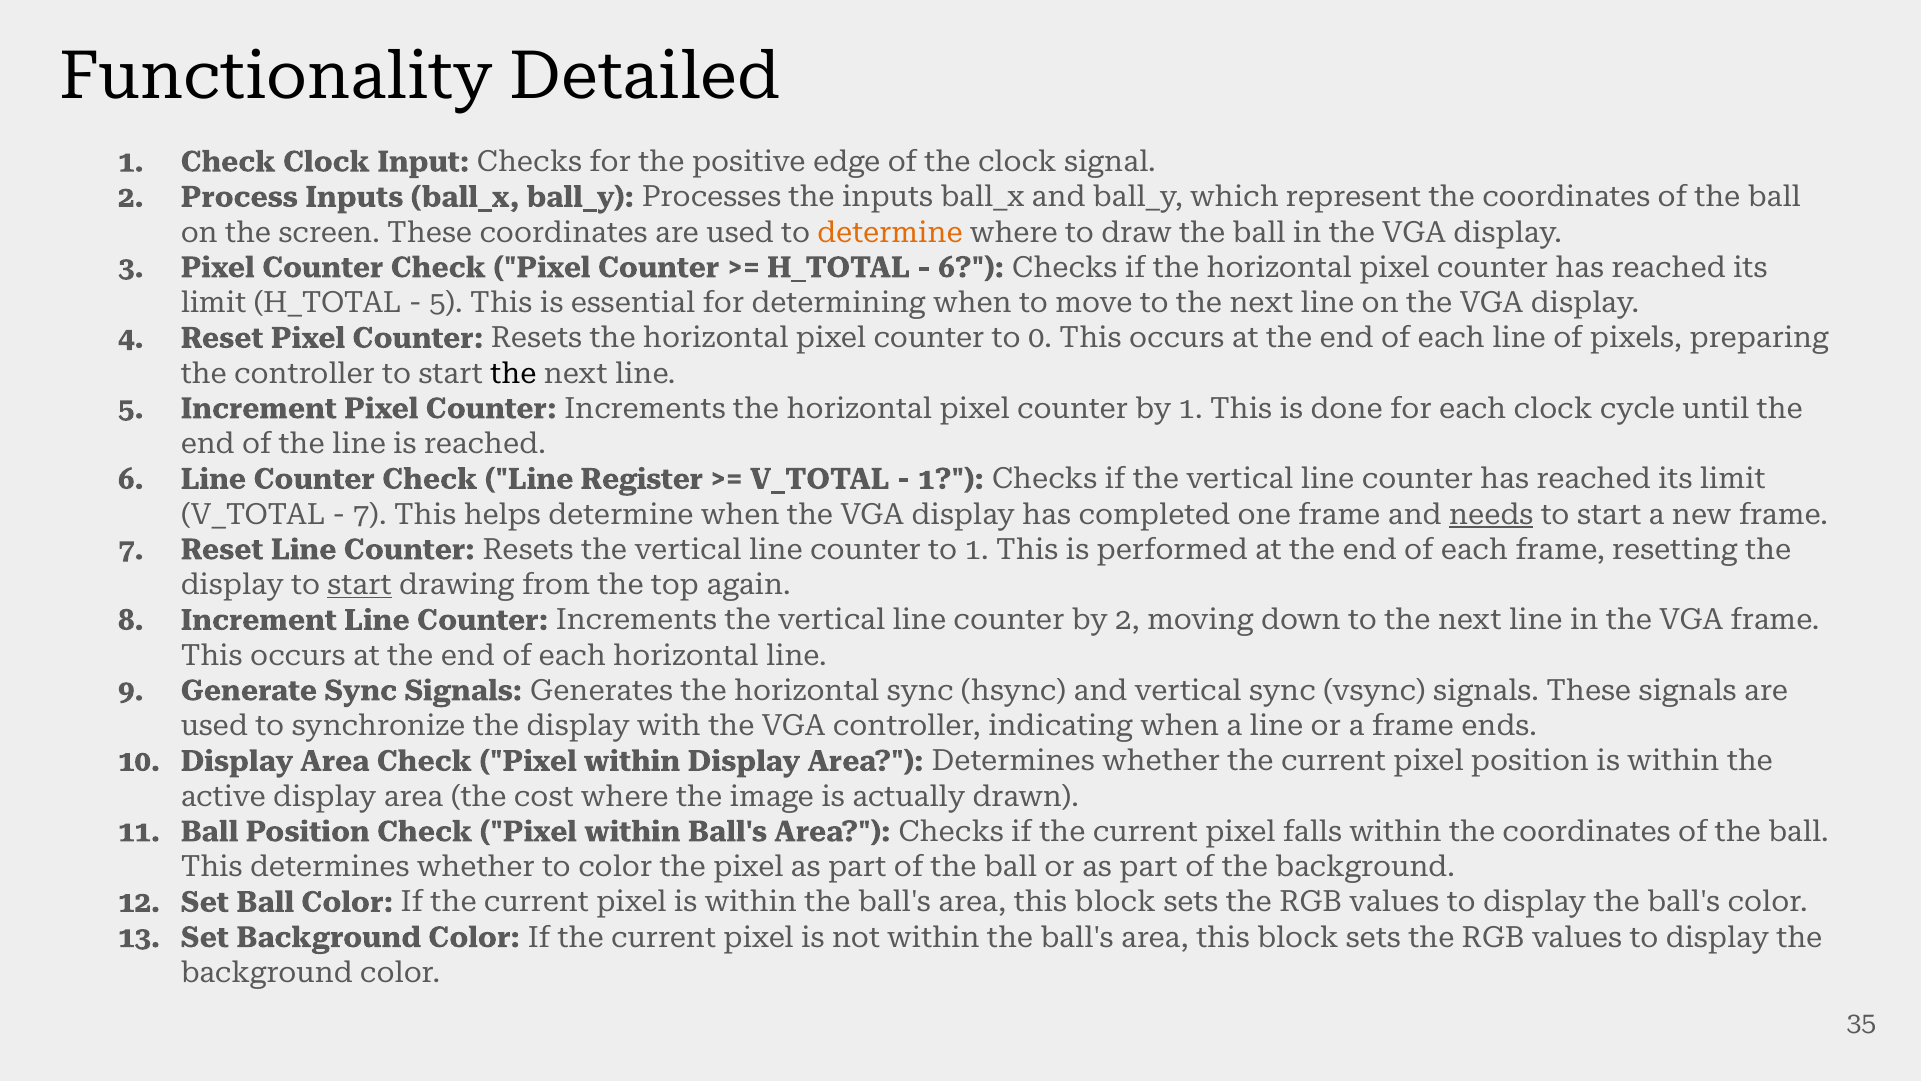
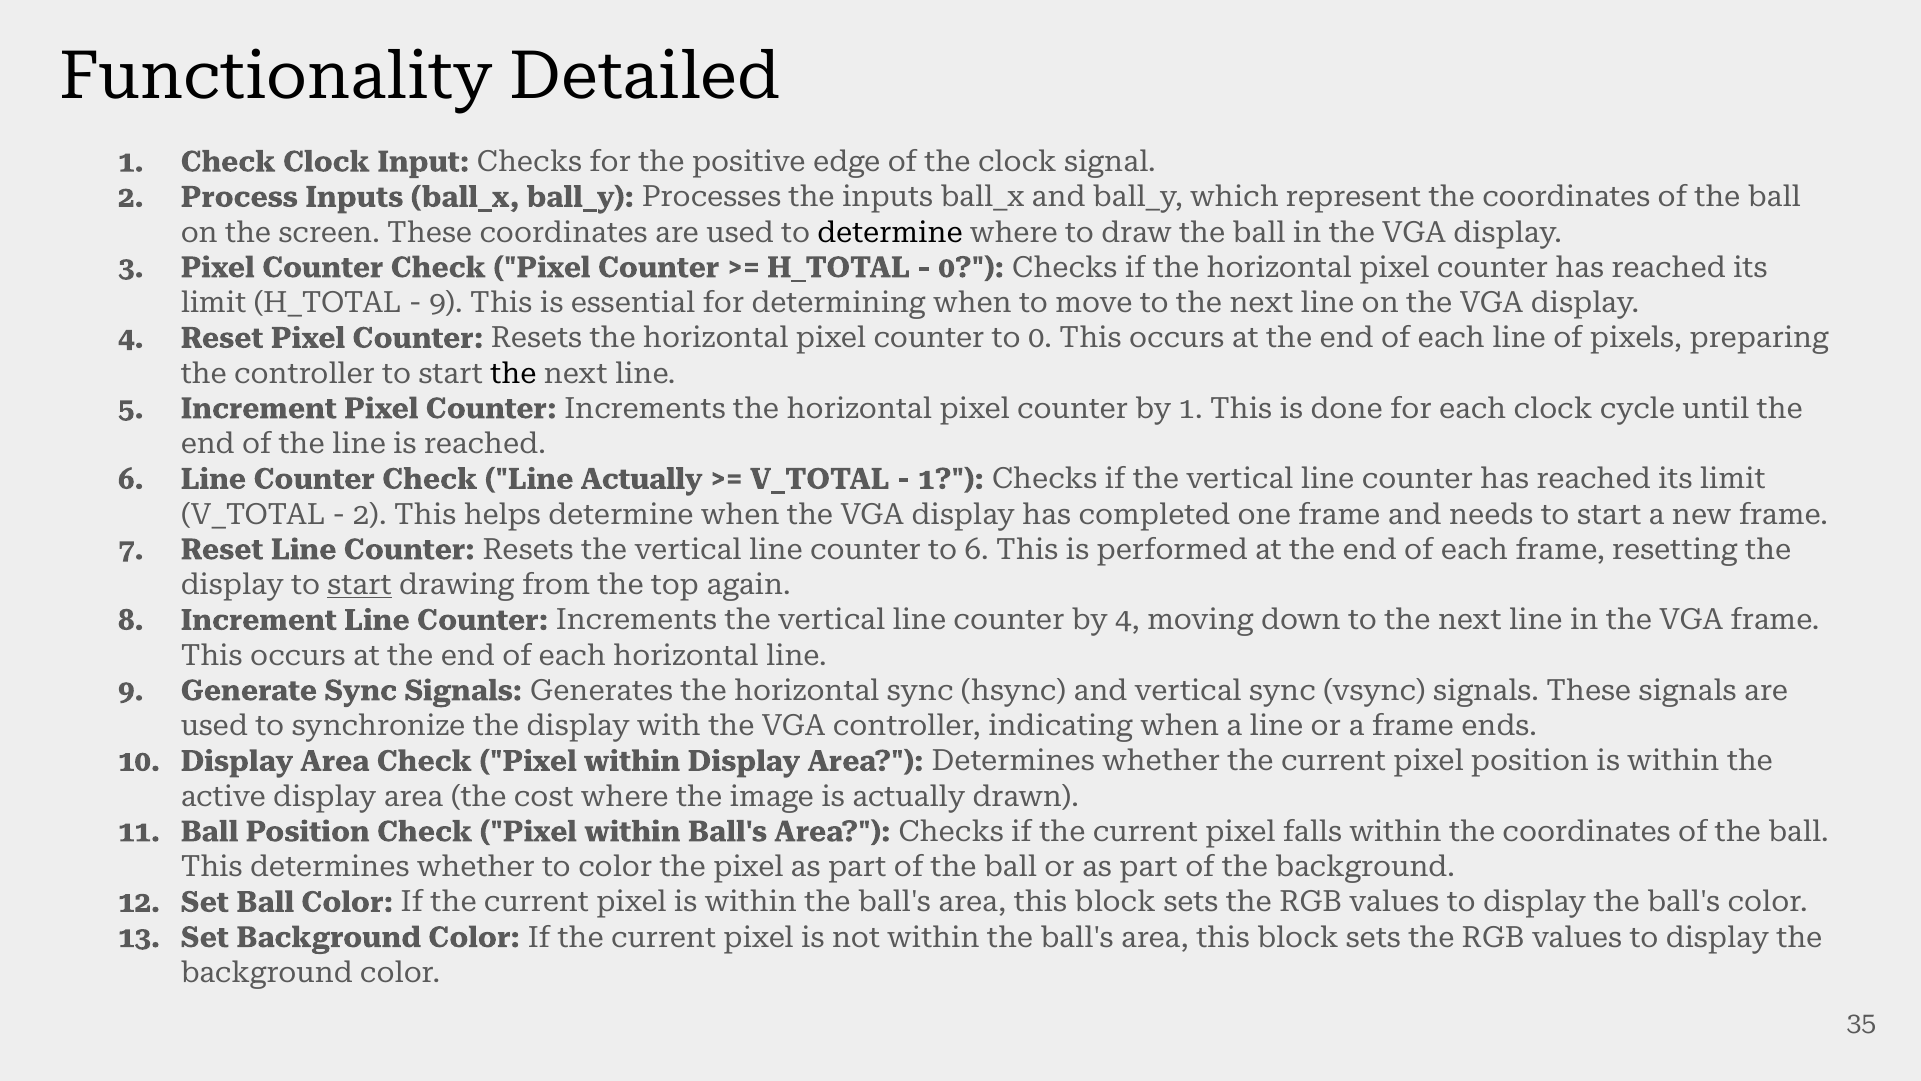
determine colour: orange -> black (890, 232)
6: 6 -> 0 (971, 268)
5: 5 -> 9 (446, 303)
Line Register: Register -> Actually (642, 479)
7: 7 -> 2 (370, 514)
needs underline: present -> none (1491, 514)
to 1: 1 -> 6 (977, 549)
by 2: 2 -> 4 (1127, 620)
